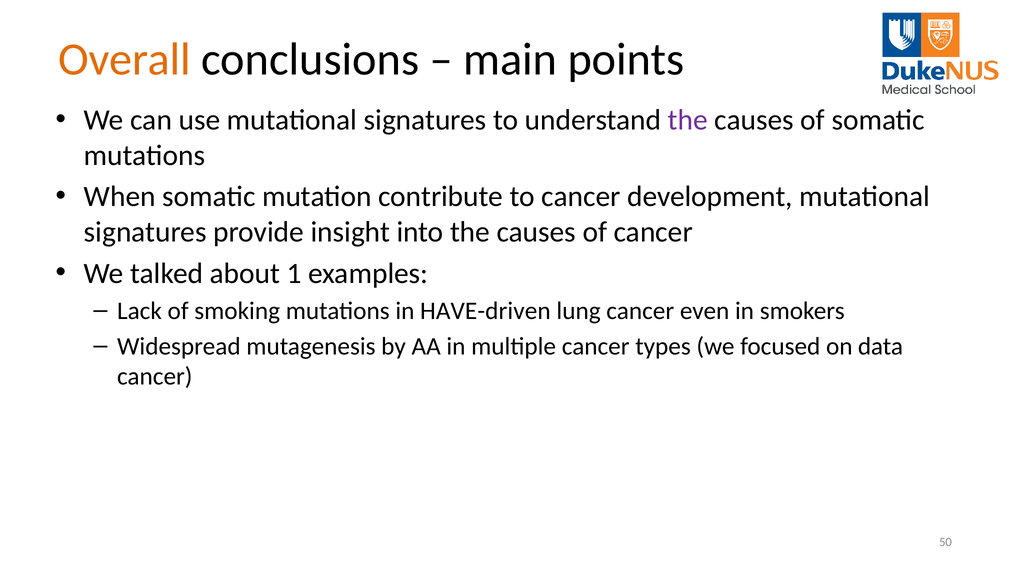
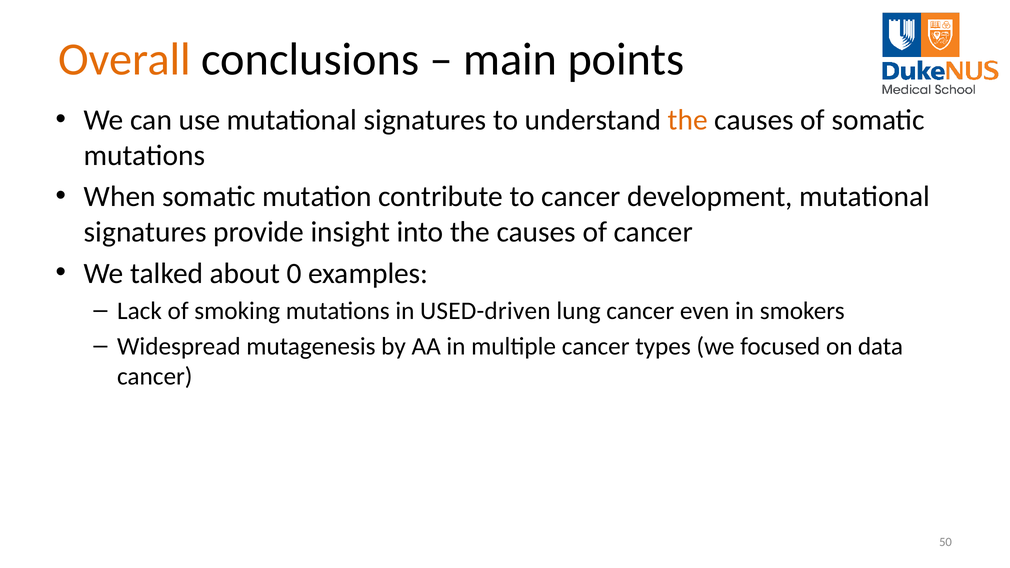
the colour: purple -> orange (688, 120)
1: 1 -> 0 (294, 273)
HAVE-driven: HAVE-driven -> USED-driven (485, 311)
